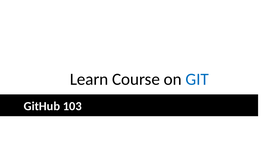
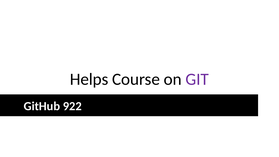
Learn: Learn -> Helps (89, 79)
GIT colour: blue -> purple (197, 79)
103: 103 -> 922 (72, 106)
